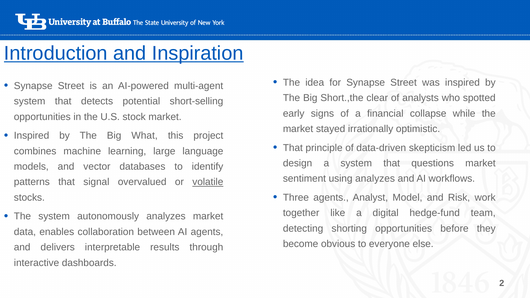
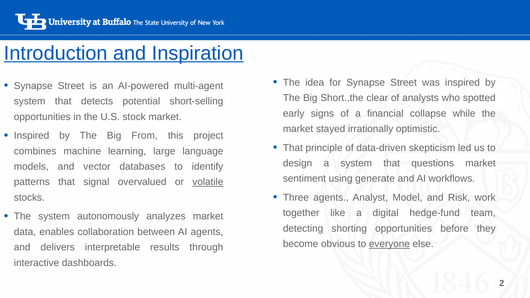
What: What -> From (145, 136)
using analyzes: analyzes -> generate (375, 179)
everyone underline: none -> present (389, 244)
